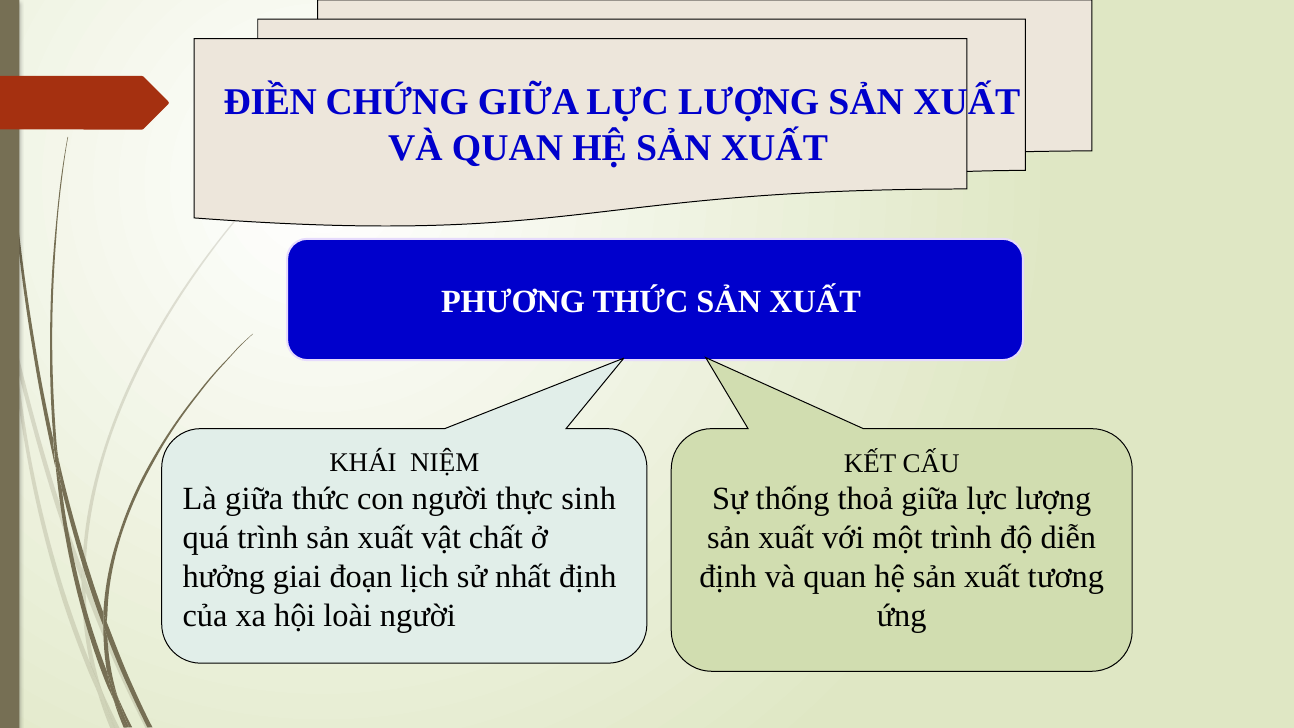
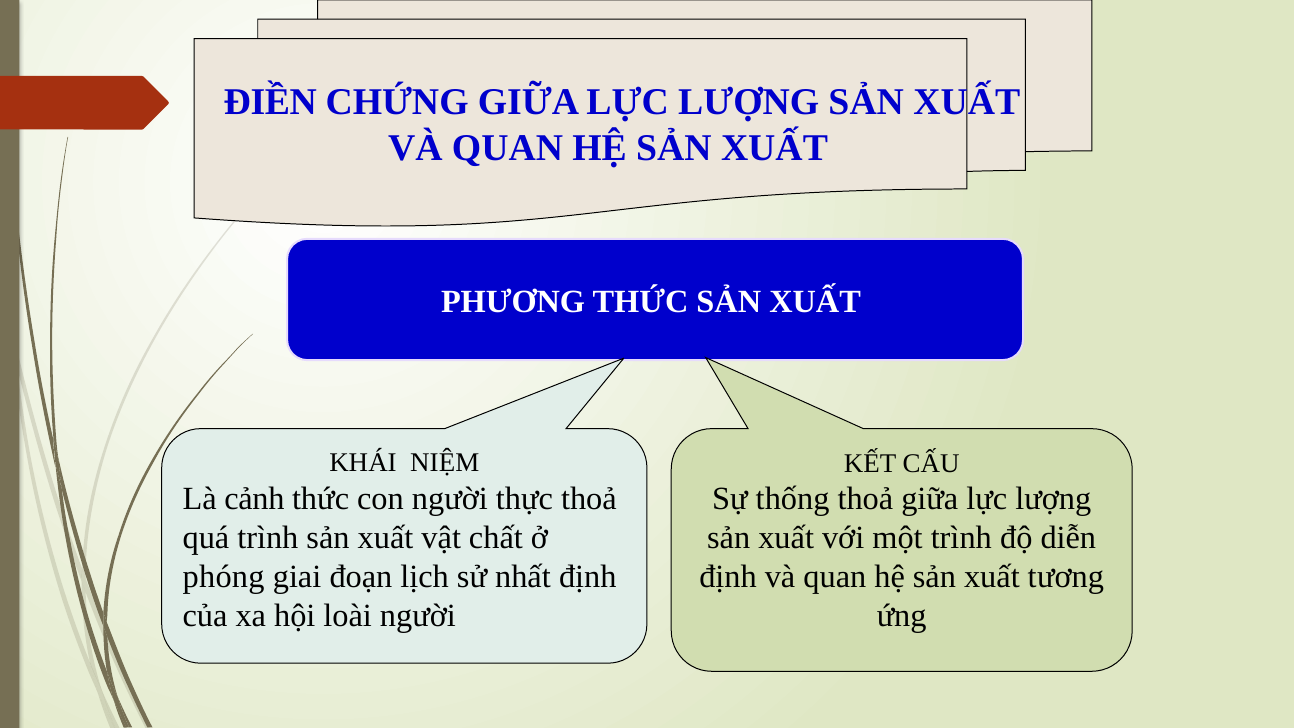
Là giữa: giữa -> cảnh (254, 499)
thực sinh: sinh -> thoả (589, 499)
hưởng: hưởng -> phóng (224, 576)
